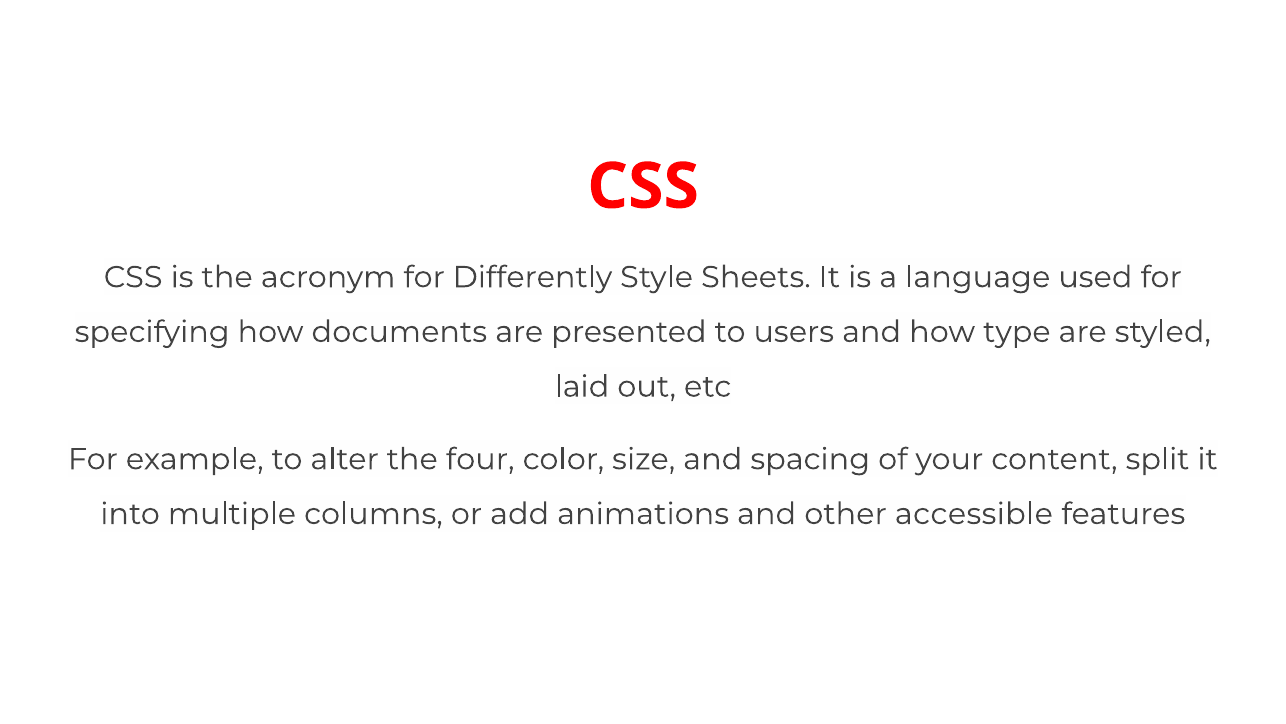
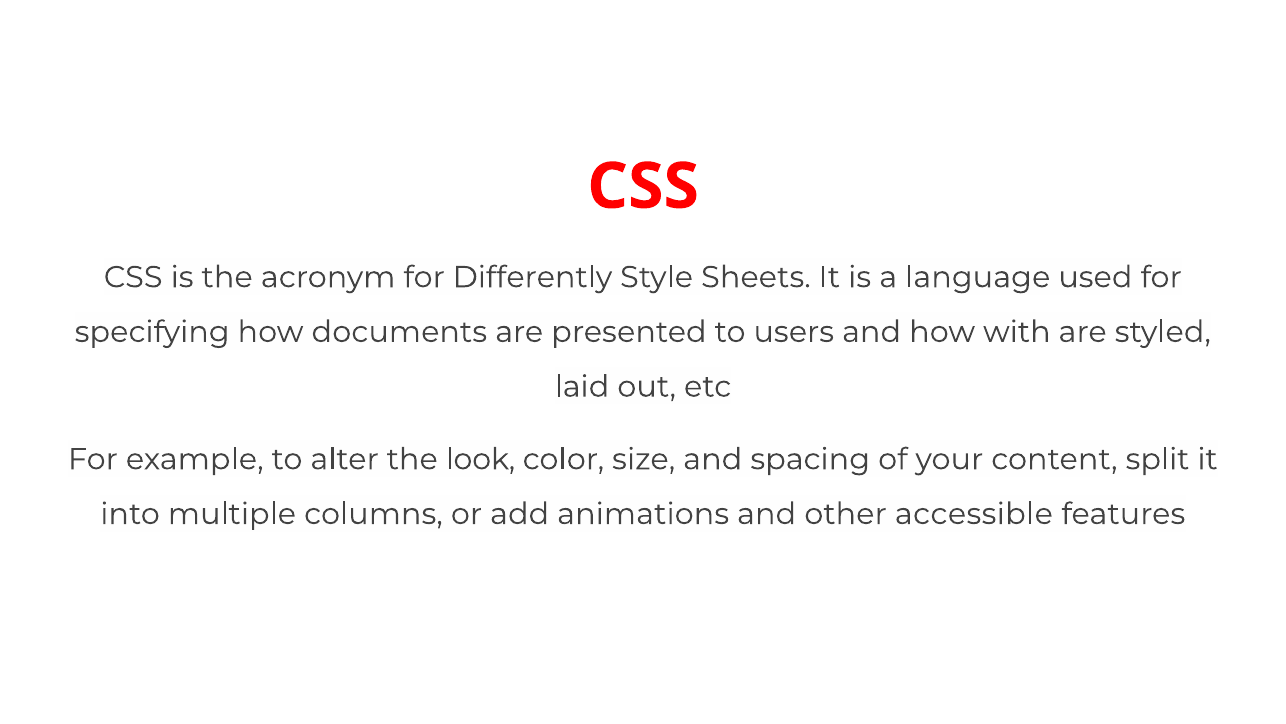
type: type -> with (1017, 332)
four: four -> look (480, 459)
